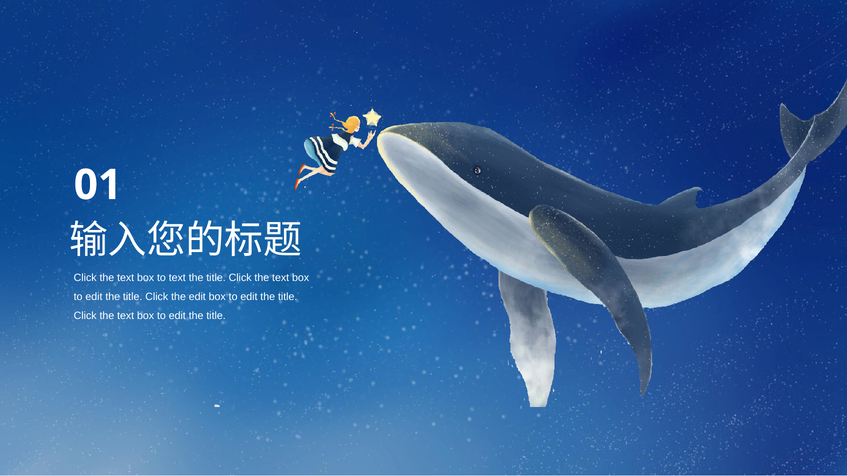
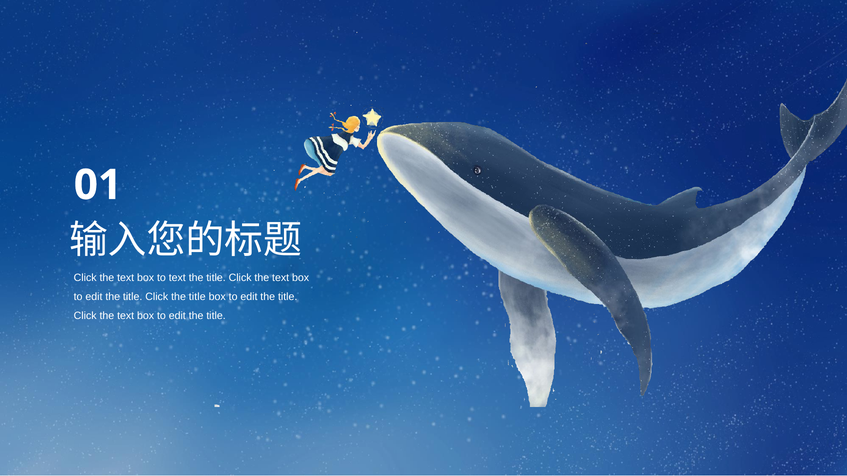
Click the edit: edit -> title (197, 297)
